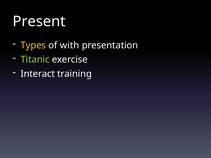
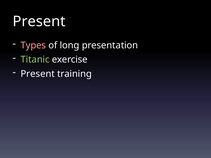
Types colour: yellow -> pink (33, 45)
with: with -> long (70, 45)
Interact: Interact -> Present (38, 74)
